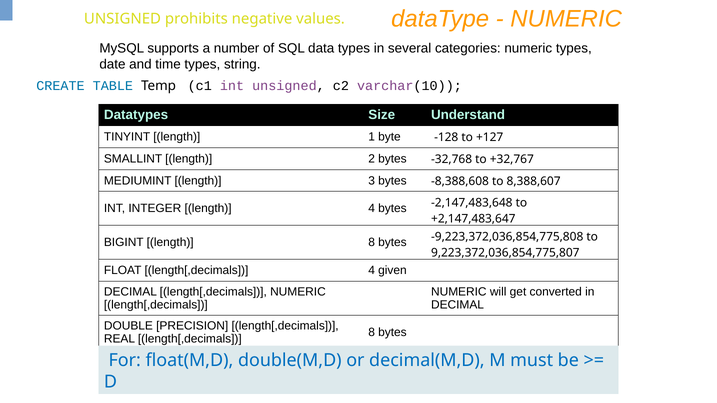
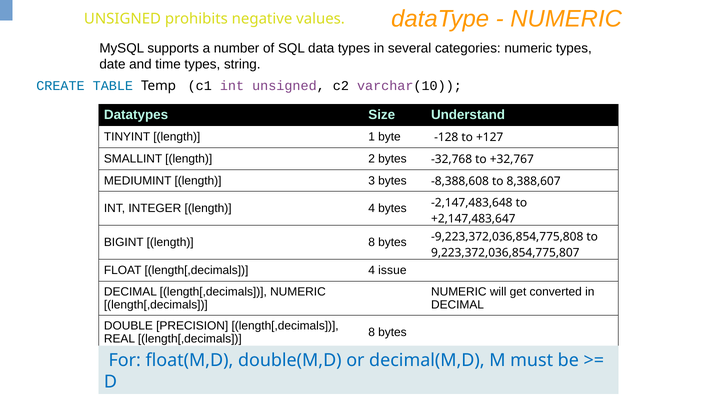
given: given -> issue (392, 271)
